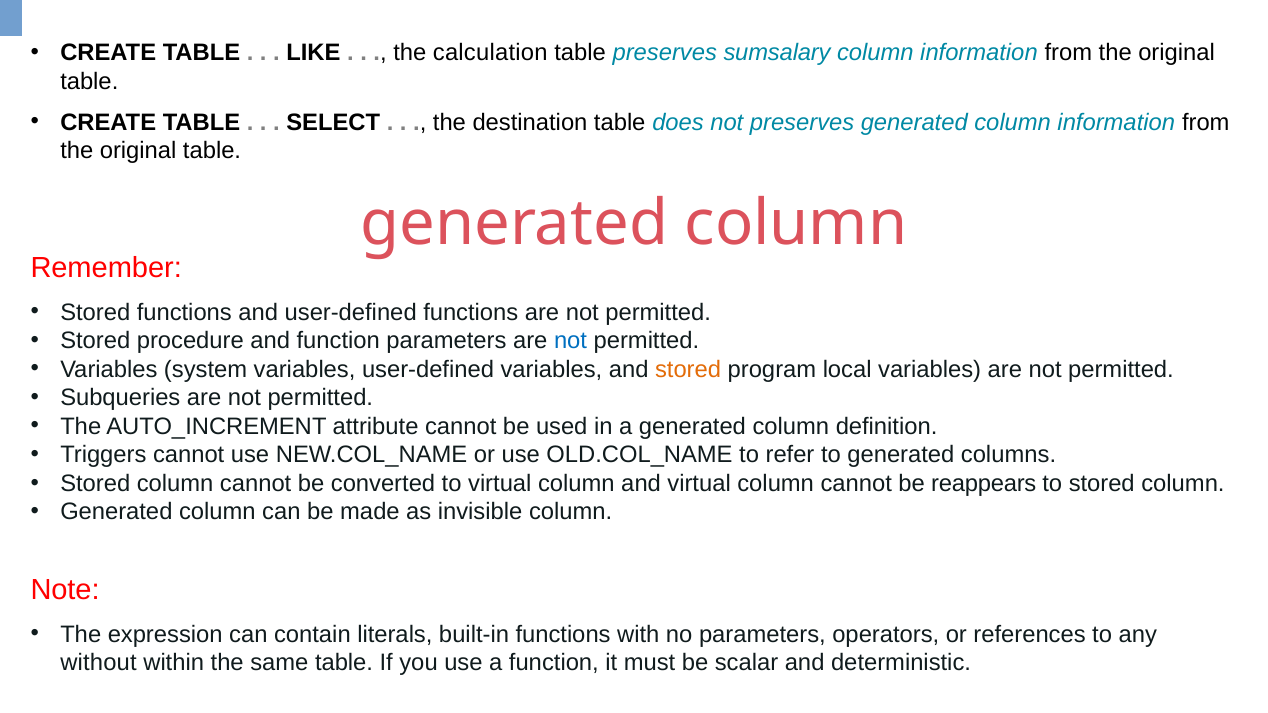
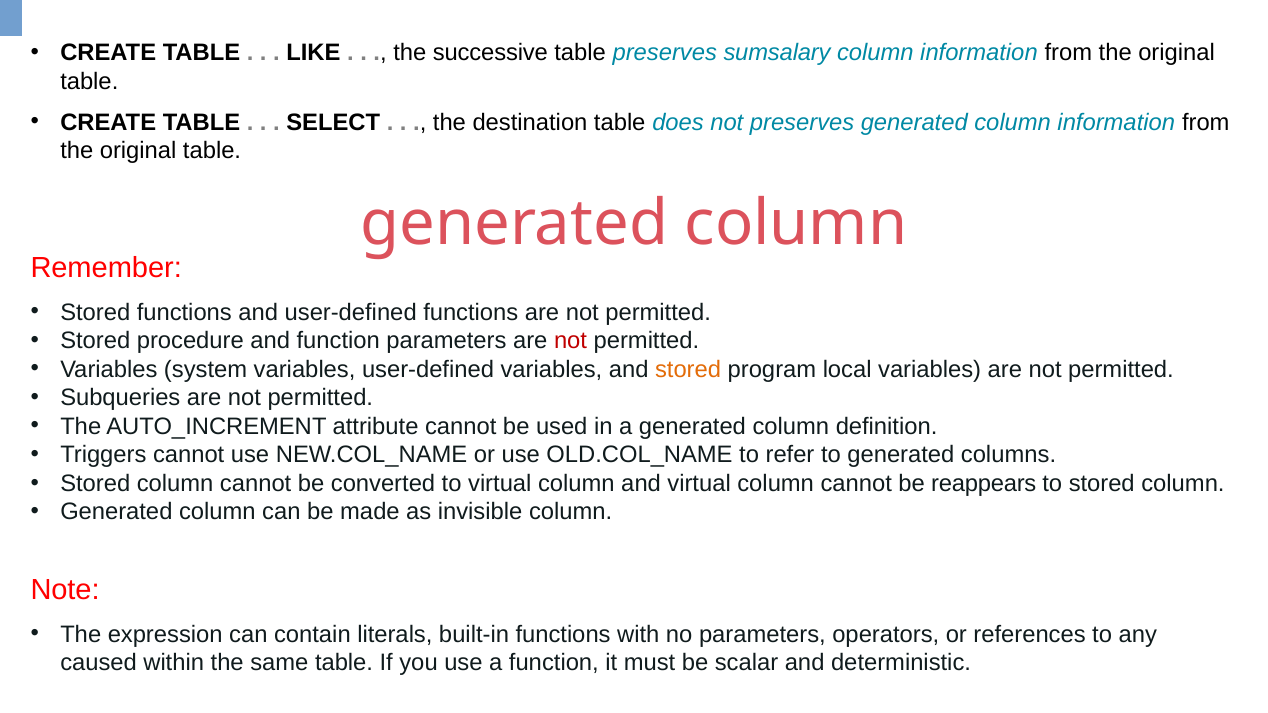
calculation: calculation -> successive (490, 53)
not colour: blue -> red (571, 341)
without: without -> caused (99, 663)
